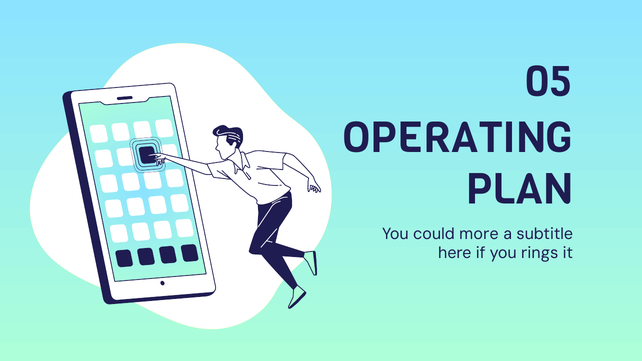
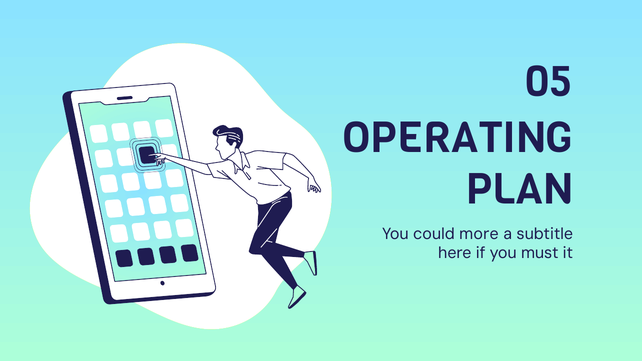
rings: rings -> must (540, 253)
